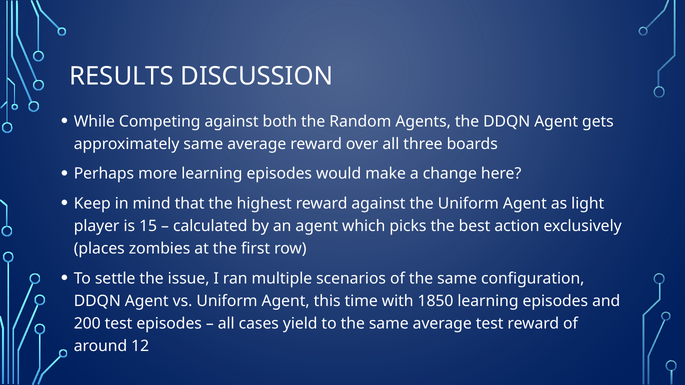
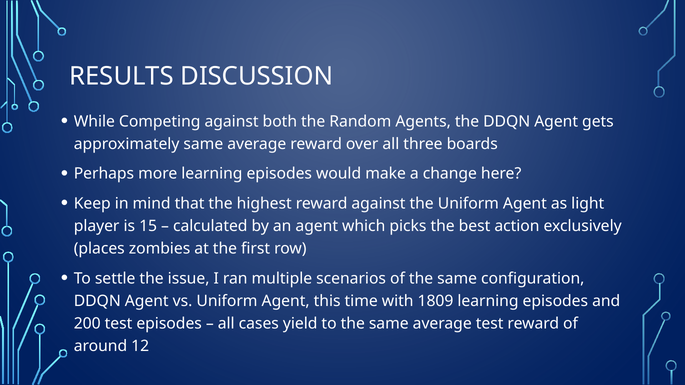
1850: 1850 -> 1809 (436, 301)
